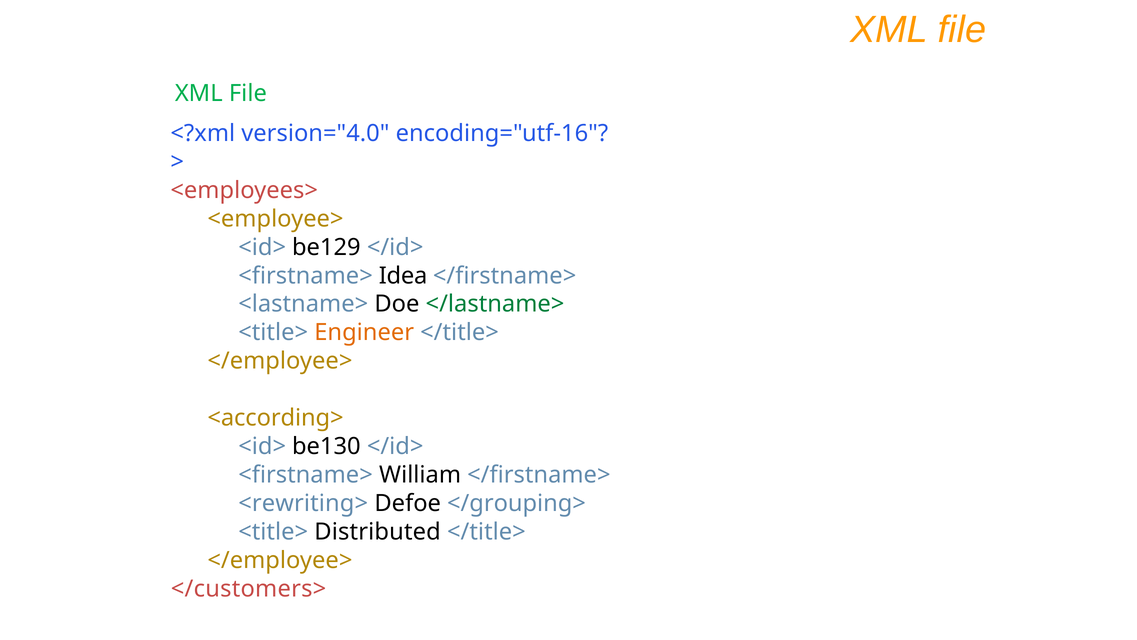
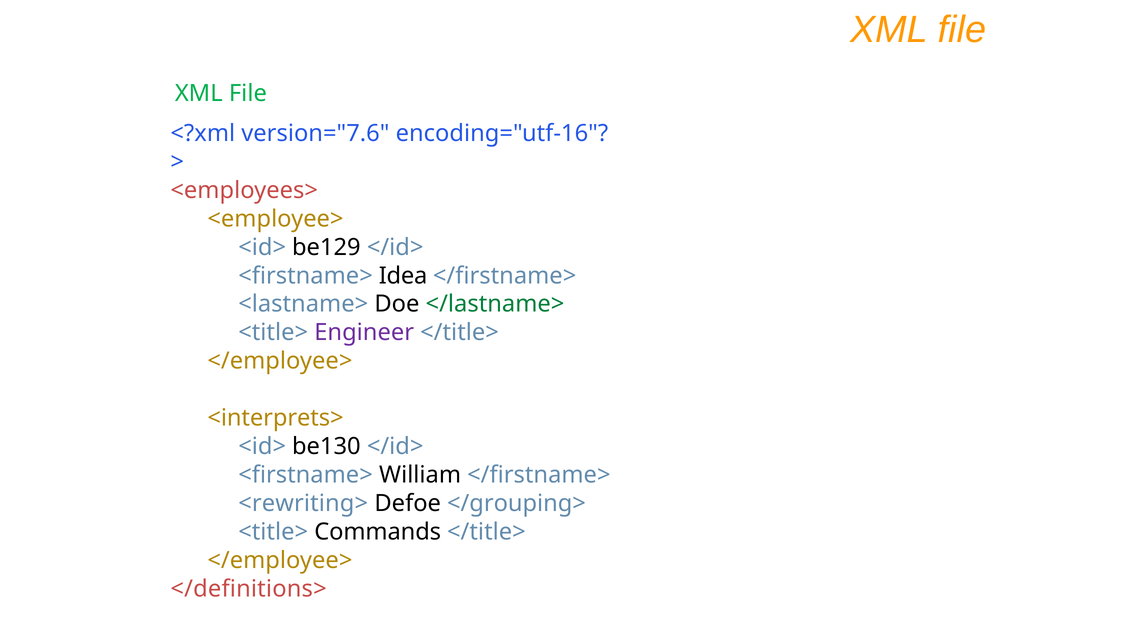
version="4.0: version="4.0 -> version="7.6 (315, 133)
Engineer colour: orange -> purple (364, 332)
<according>: <according> -> <interprets> (276, 418)
Distributed: Distributed -> Commands (378, 531)
</customers>: </customers> -> </definitions> (249, 588)
